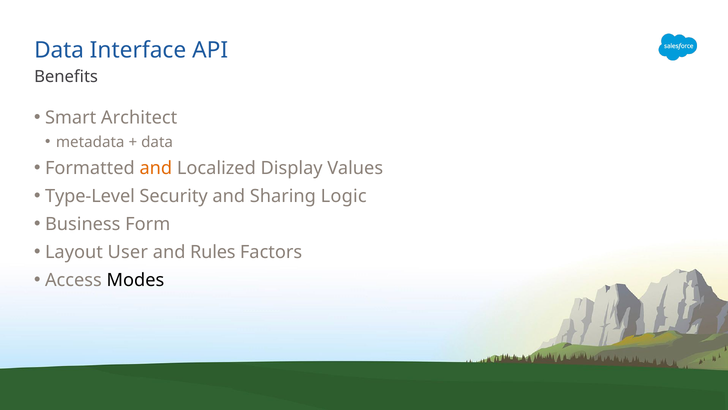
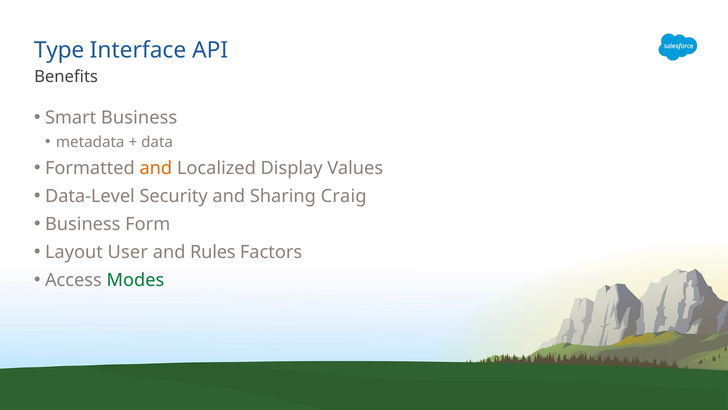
Data: Data -> Type (59, 50)
Smart Architect: Architect -> Business (139, 118)
Type-Level: Type-Level -> Data-Level (90, 196)
Logic: Logic -> Craig (344, 196)
Modes colour: black -> green (135, 280)
